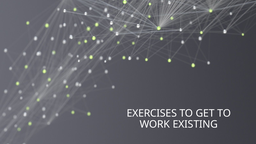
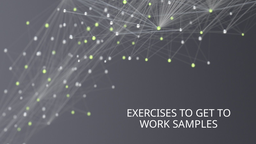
EXISTING: EXISTING -> SAMPLES (195, 124)
